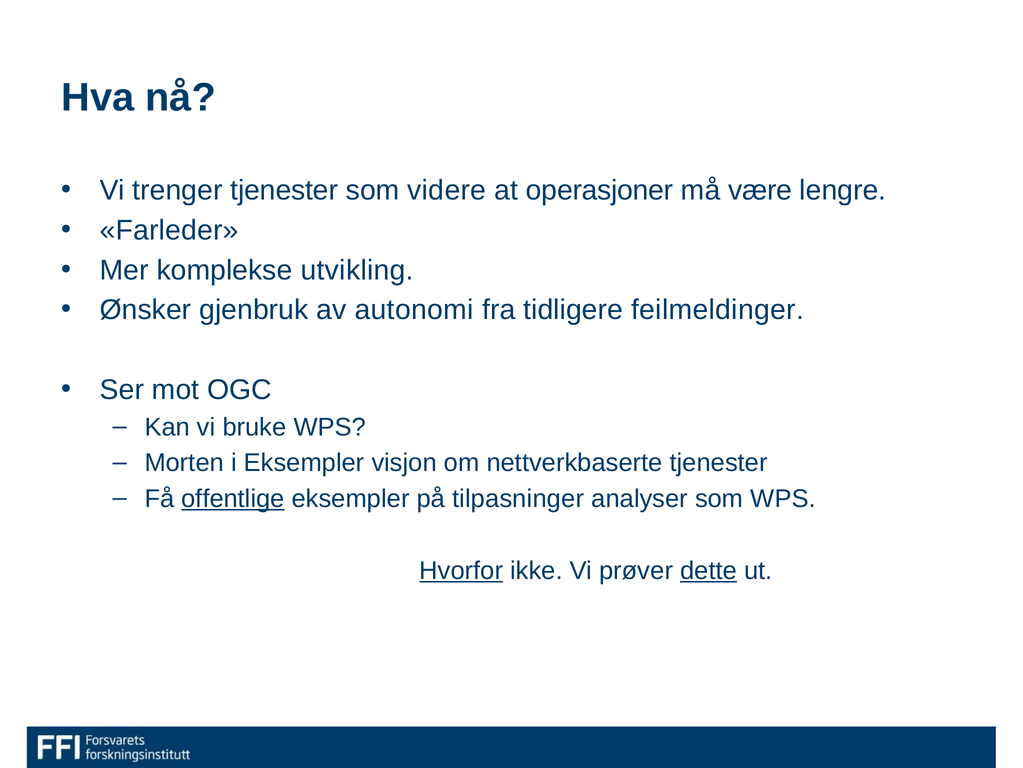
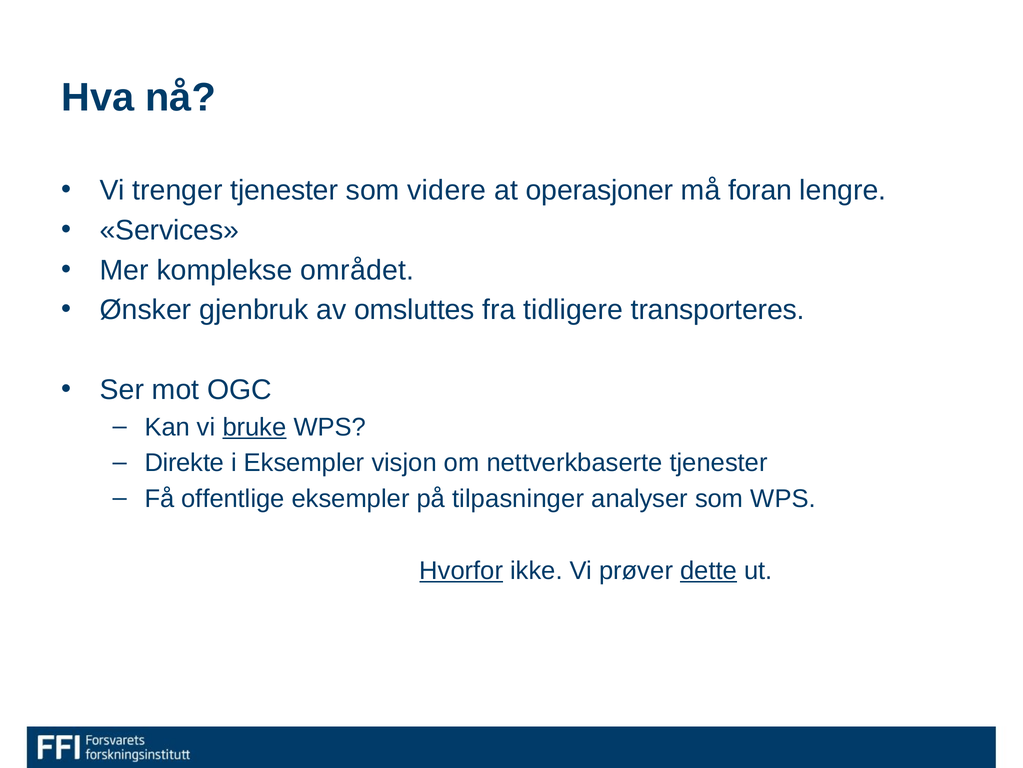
være: være -> foran (760, 190)
Farleder: Farleder -> Services (169, 230)
utvikling: utvikling -> området (357, 270)
autonomi: autonomi -> omsluttes (414, 310)
feilmeldinger: feilmeldinger -> transporteres (718, 310)
bruke underline: none -> present (254, 427)
Morten: Morten -> Direkte (184, 463)
offentlige underline: present -> none (233, 498)
